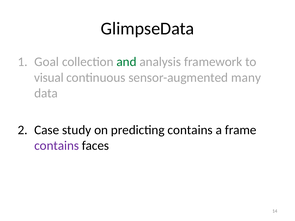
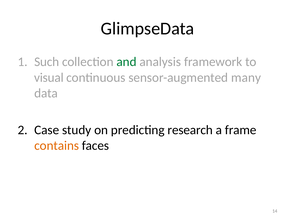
Goal: Goal -> Such (47, 62)
predicting contains: contains -> research (190, 130)
contains colour: purple -> orange (57, 146)
